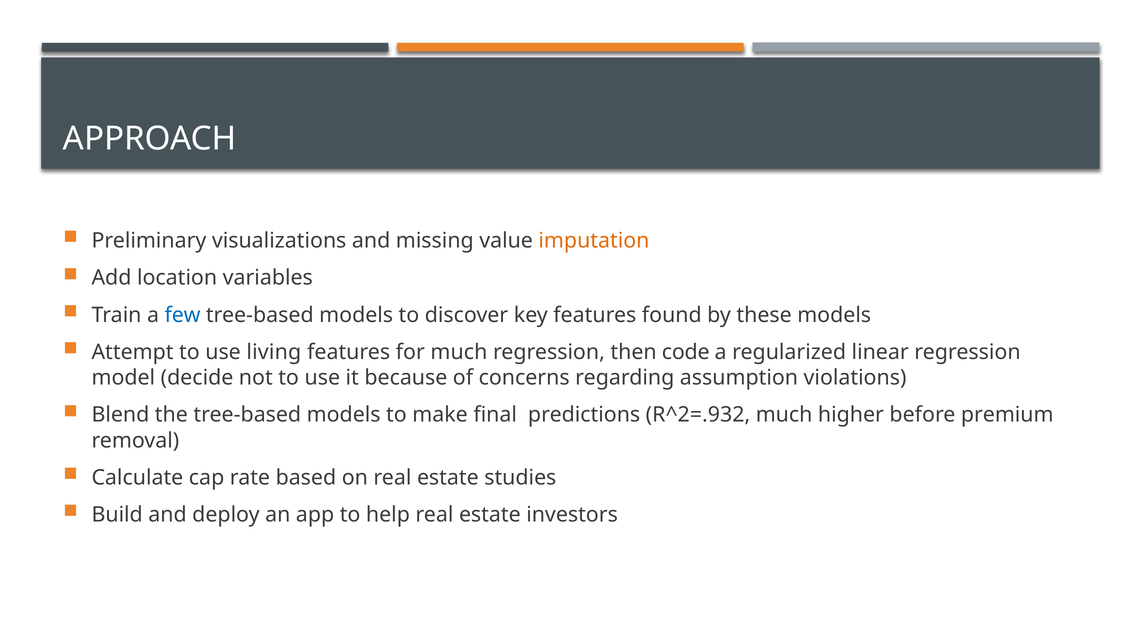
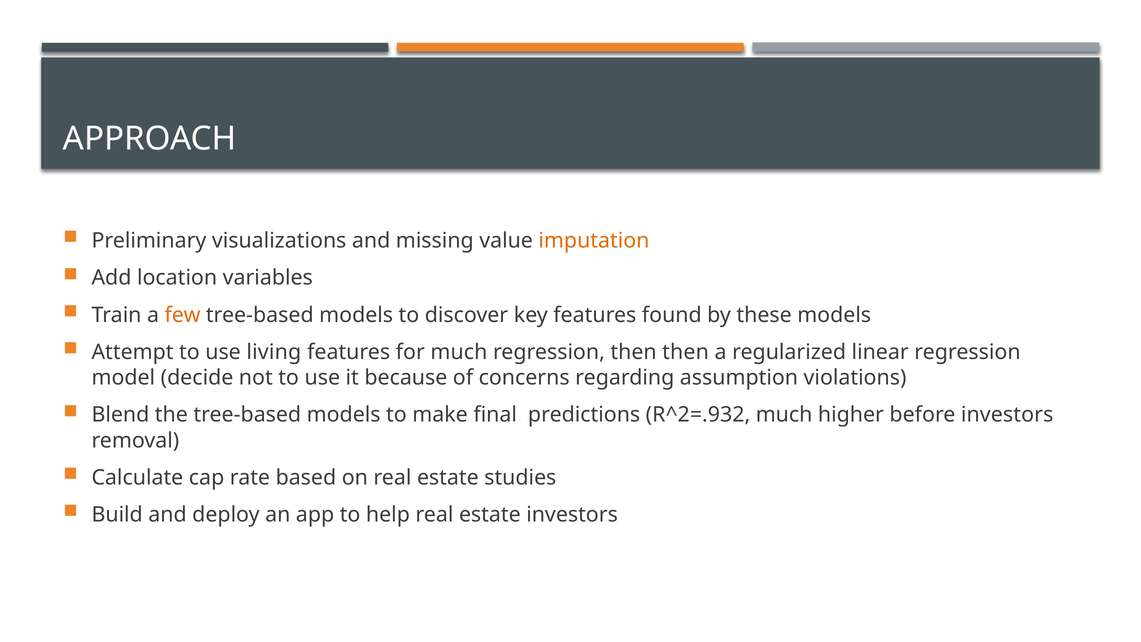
few colour: blue -> orange (183, 315)
then code: code -> then (686, 352)
before premium: premium -> investors (1007, 415)
